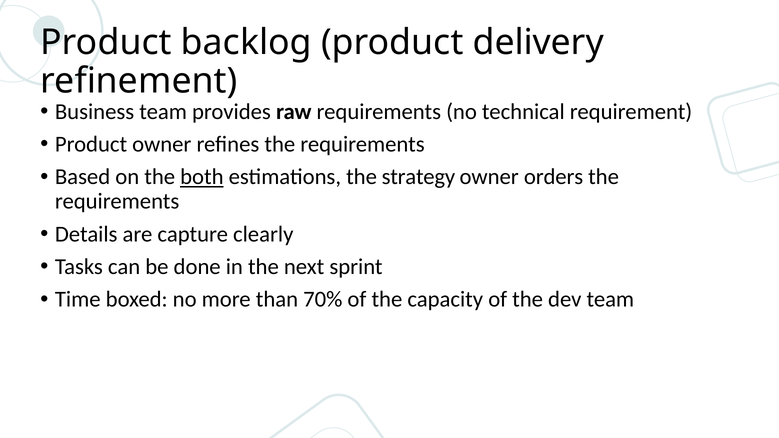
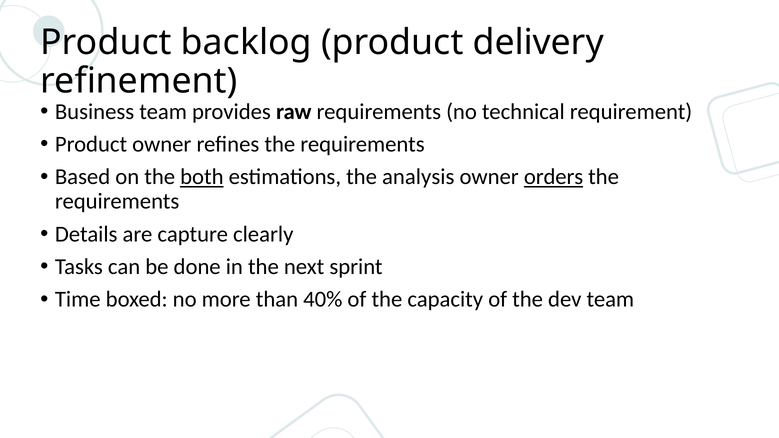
strategy: strategy -> analysis (418, 177)
orders underline: none -> present (554, 177)
70%: 70% -> 40% (323, 300)
